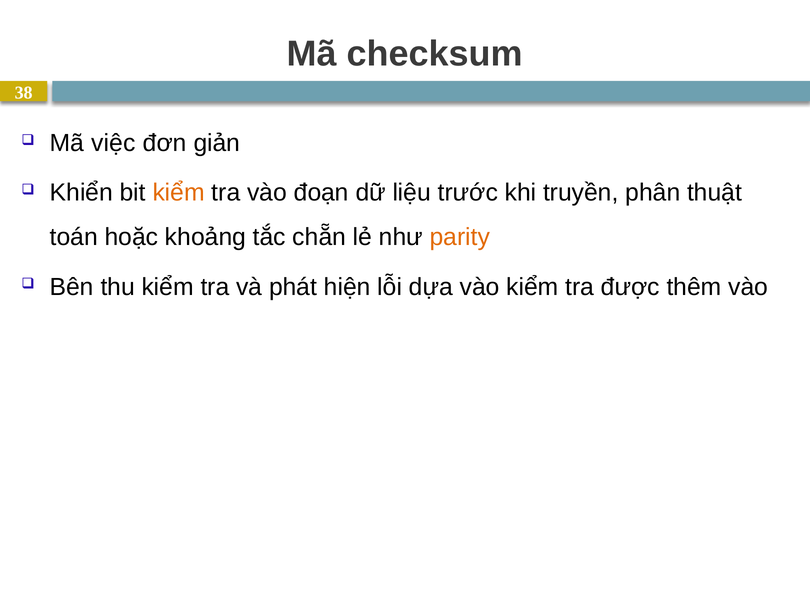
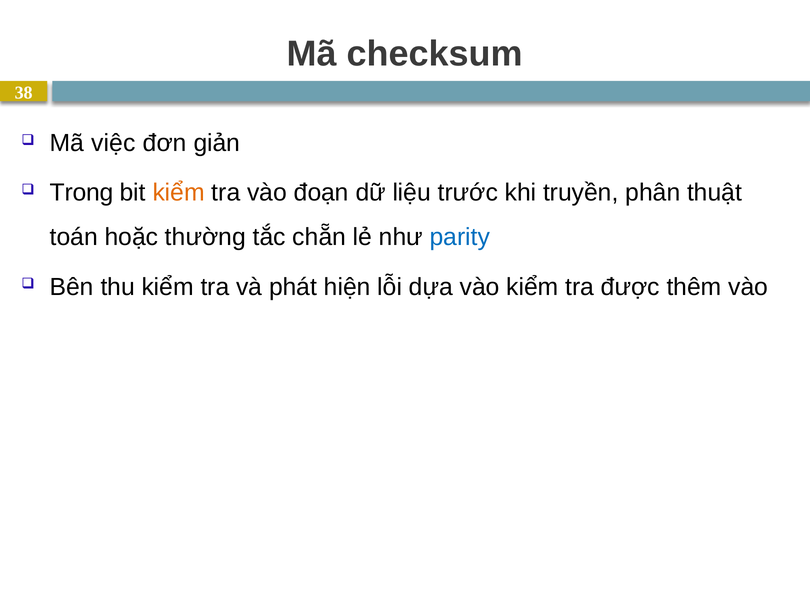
Khiển: Khiển -> Trong (81, 193)
khoảng: khoảng -> thường (205, 237)
parity colour: orange -> blue (460, 237)
